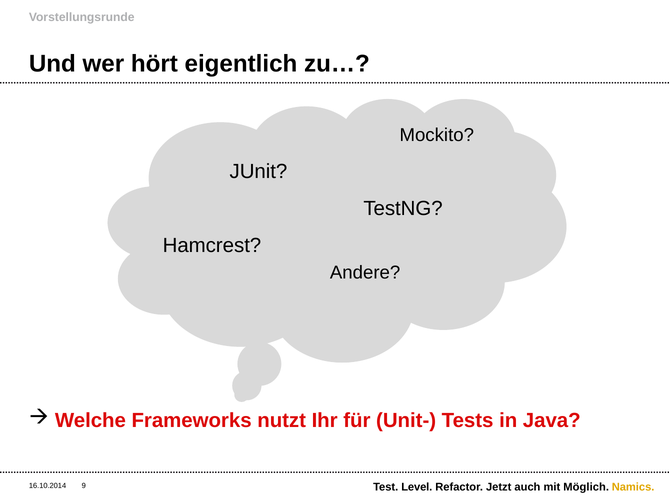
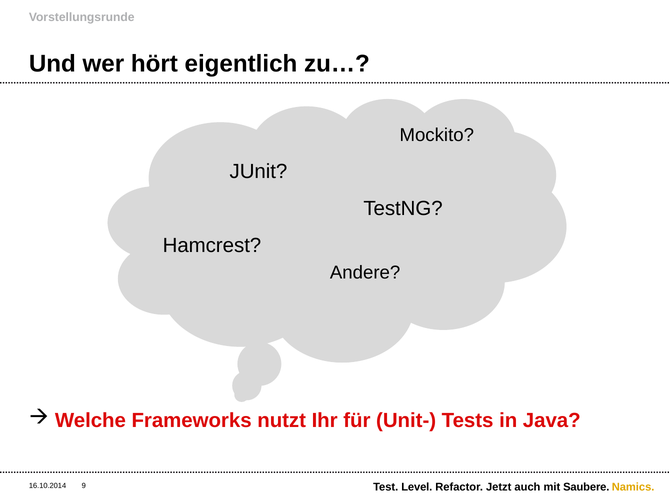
Möglich: Möglich -> Saubere (586, 487)
